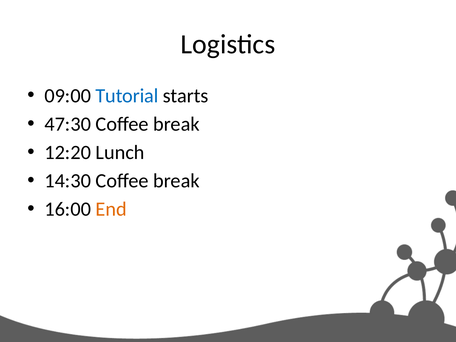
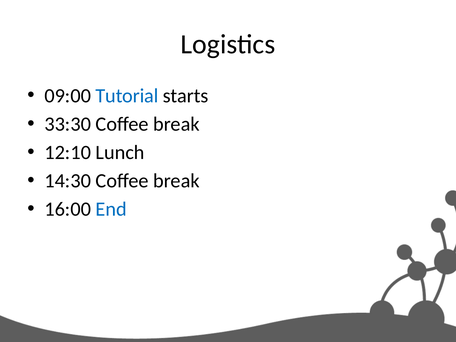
47:30: 47:30 -> 33:30 (68, 124)
12:20: 12:20 -> 12:10 (68, 152)
End colour: orange -> blue (111, 209)
